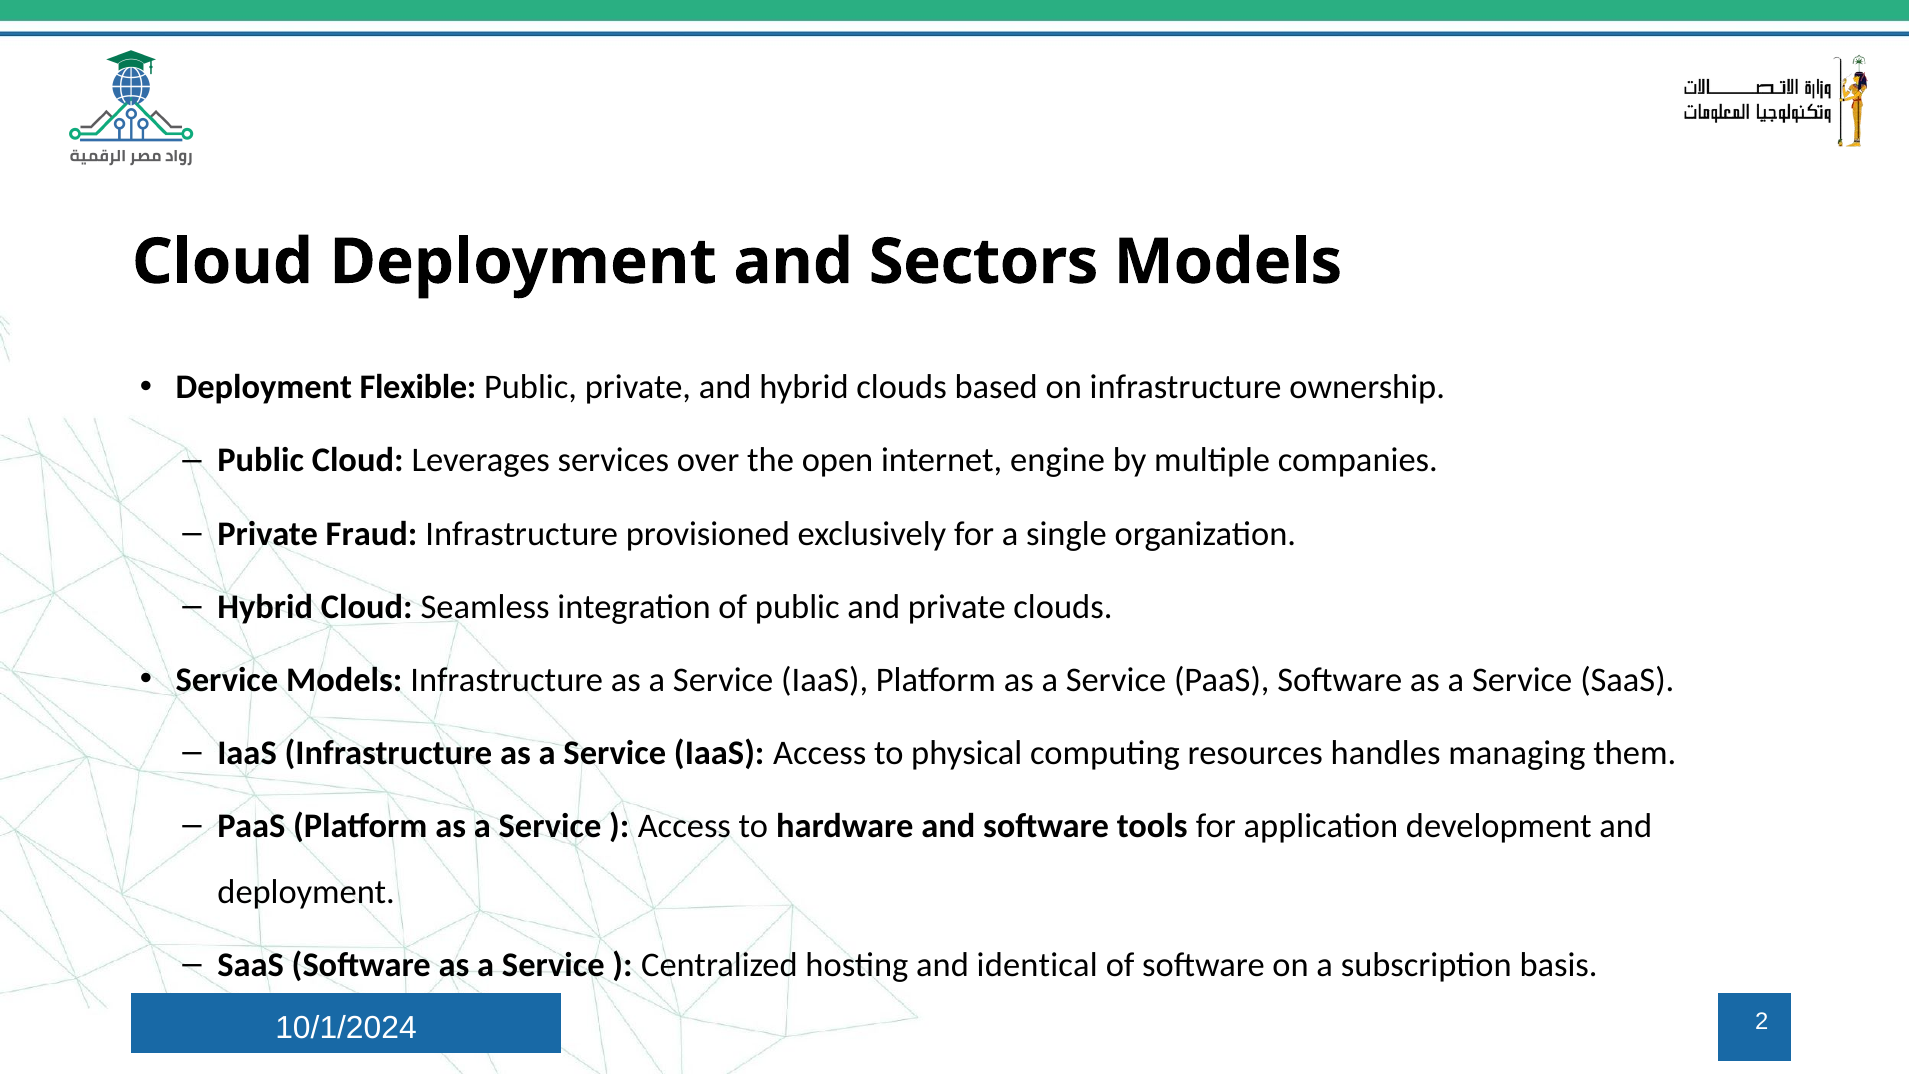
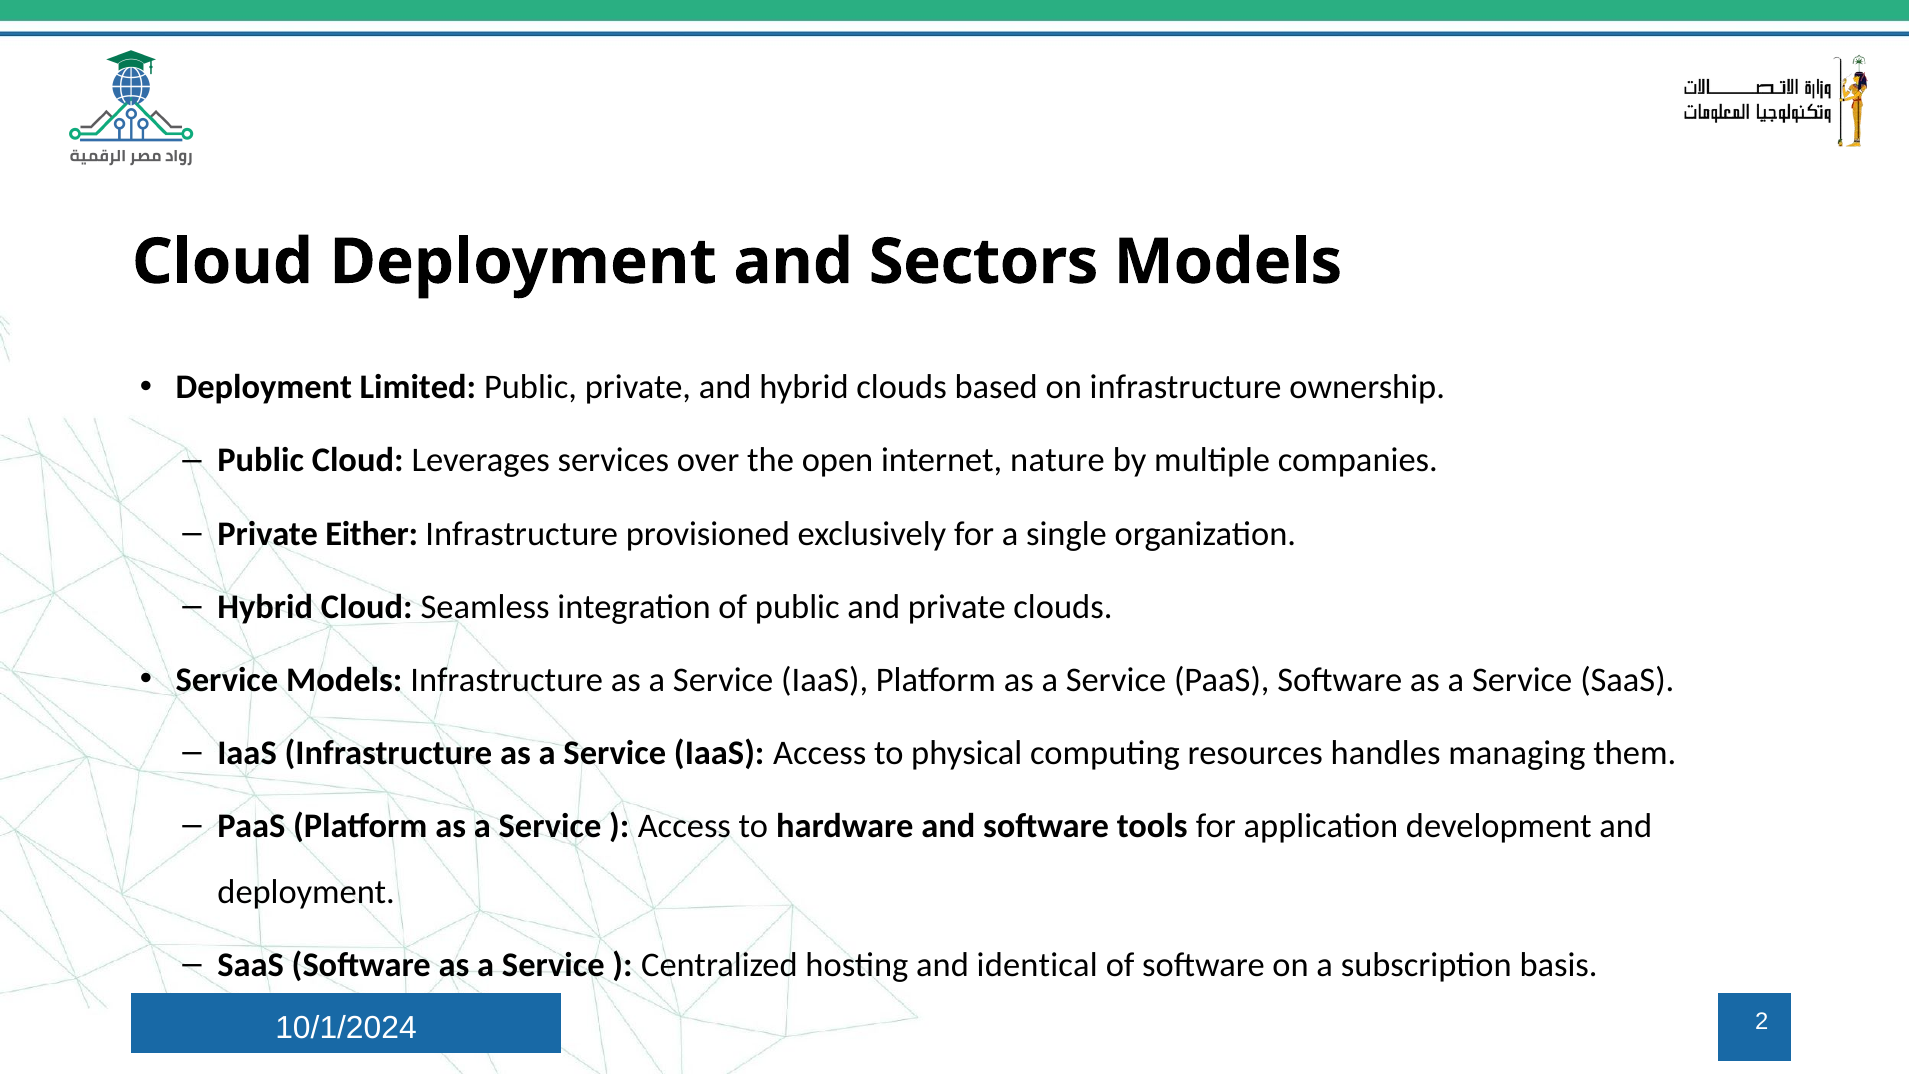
Flexible: Flexible -> Limited (418, 388)
engine: engine -> nature (1058, 461)
Fraud: Fraud -> Either (372, 534)
